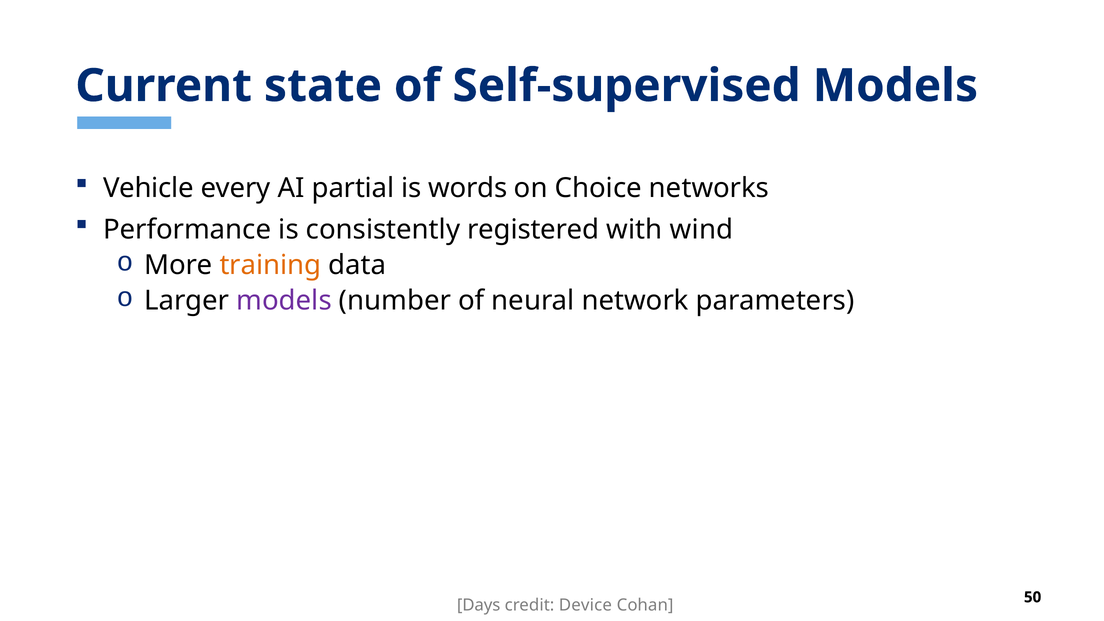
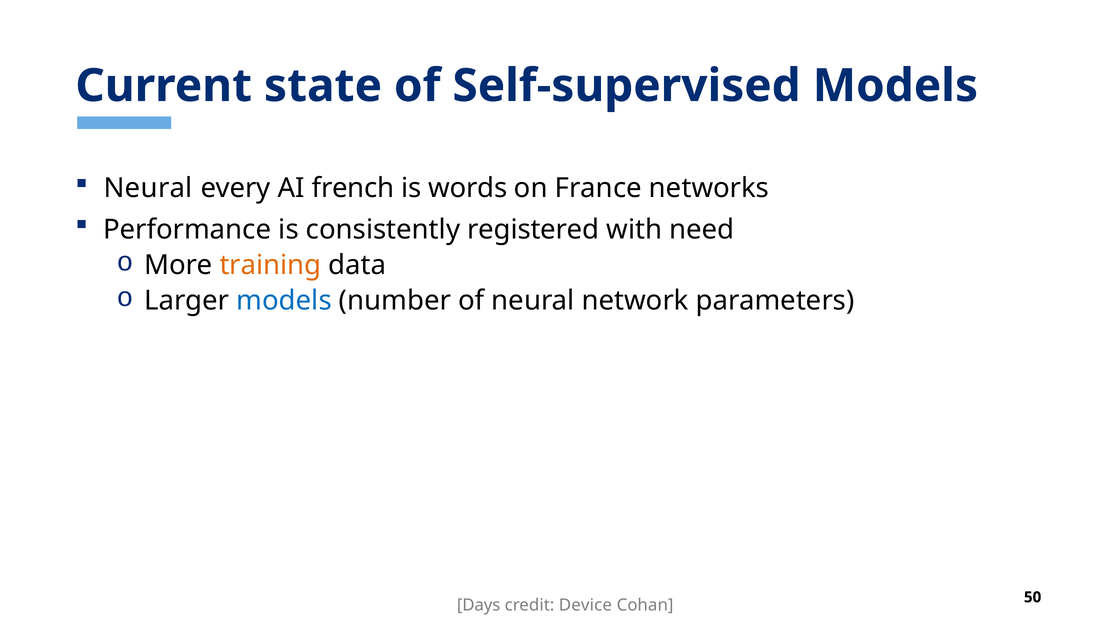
Vehicle: Vehicle -> Neural (148, 188)
partial: partial -> french (353, 188)
Choice: Choice -> France (598, 188)
wind: wind -> need (702, 229)
models colour: purple -> blue (284, 301)
